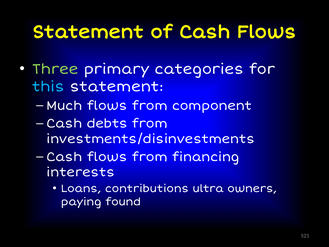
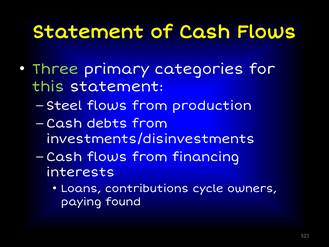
this colour: light blue -> light green (48, 87)
Much: Much -> Steel (64, 105)
component: component -> production (212, 105)
ultra: ultra -> cycle (208, 188)
